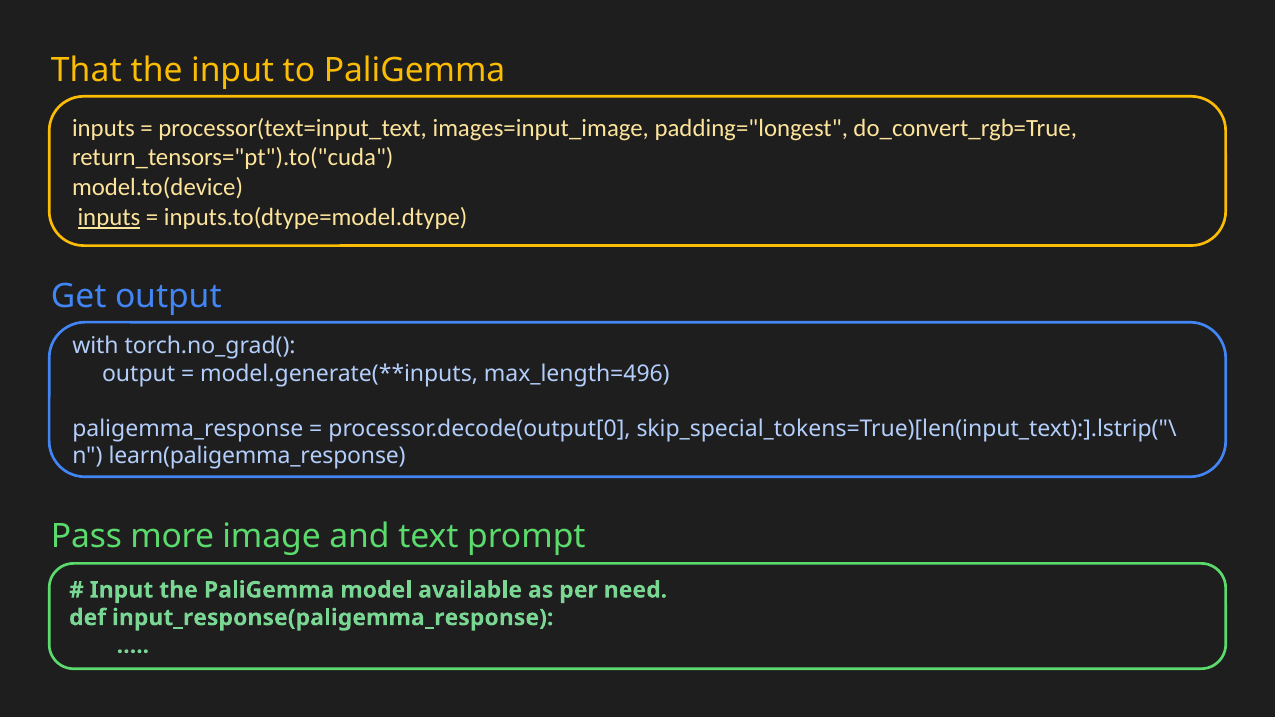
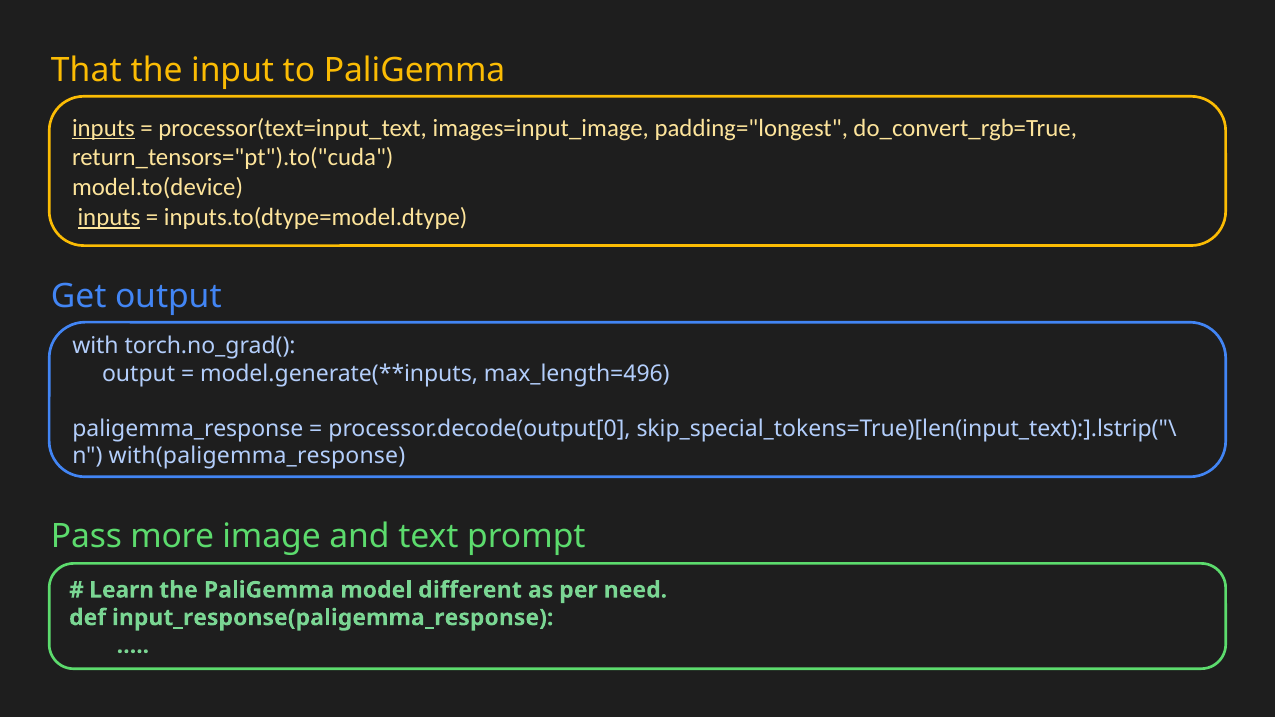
inputs underline: none -> present (103, 128)
learn(paligemma_response: learn(paligemma_response -> with(paligemma_response (257, 457)
Input: Input -> Learn (122, 590)
available: available -> different (470, 590)
